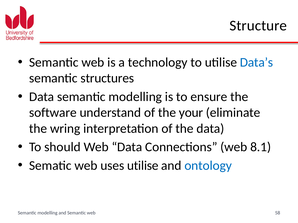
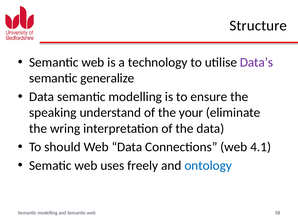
Data’s colour: blue -> purple (256, 63)
structures: structures -> generalize (107, 78)
software: software -> speaking (53, 113)
8.1: 8.1 -> 4.1 (261, 147)
uses utilise: utilise -> freely (143, 166)
